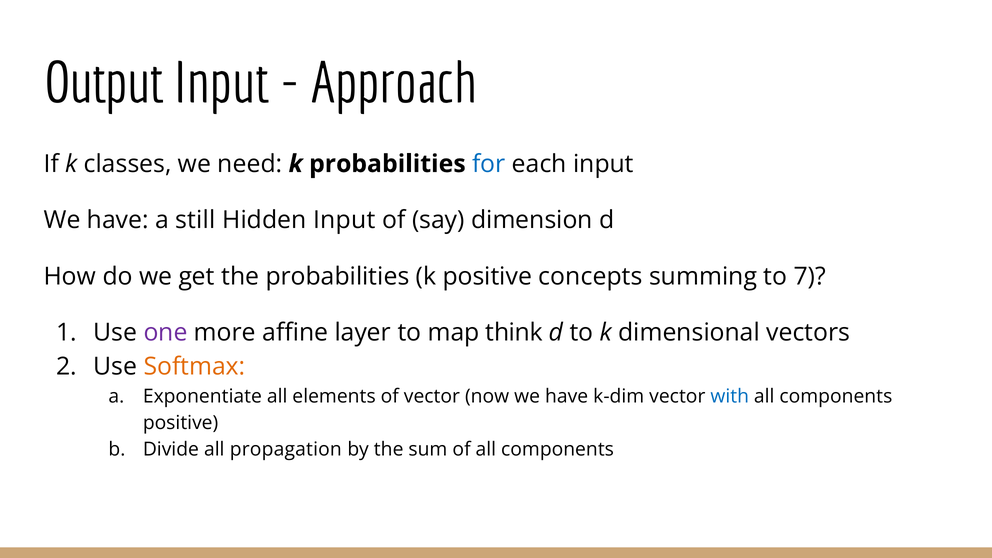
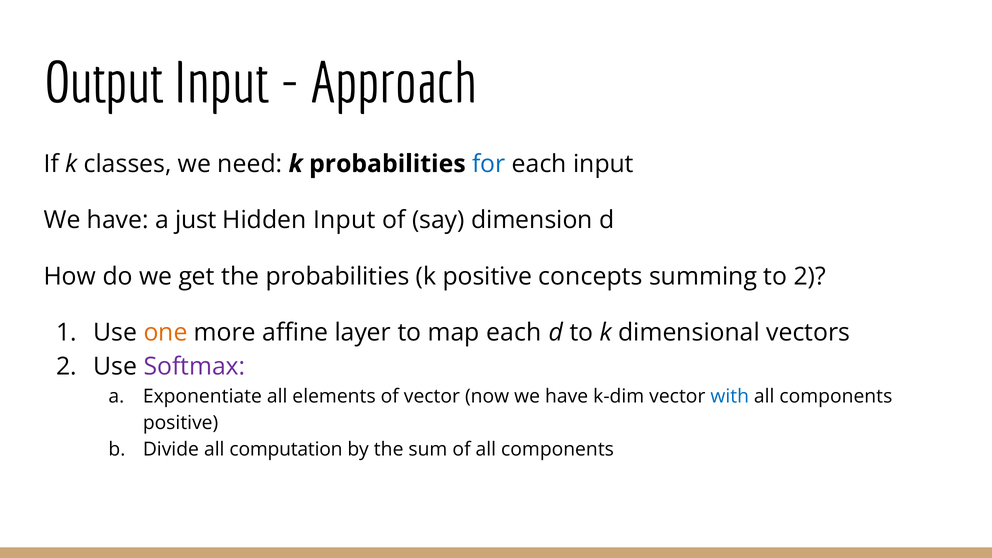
still: still -> just (196, 220)
to 7: 7 -> 2 (810, 276)
one colour: purple -> orange (166, 333)
map think: think -> each (514, 333)
Softmax colour: orange -> purple (194, 367)
propagation: propagation -> computation (286, 450)
